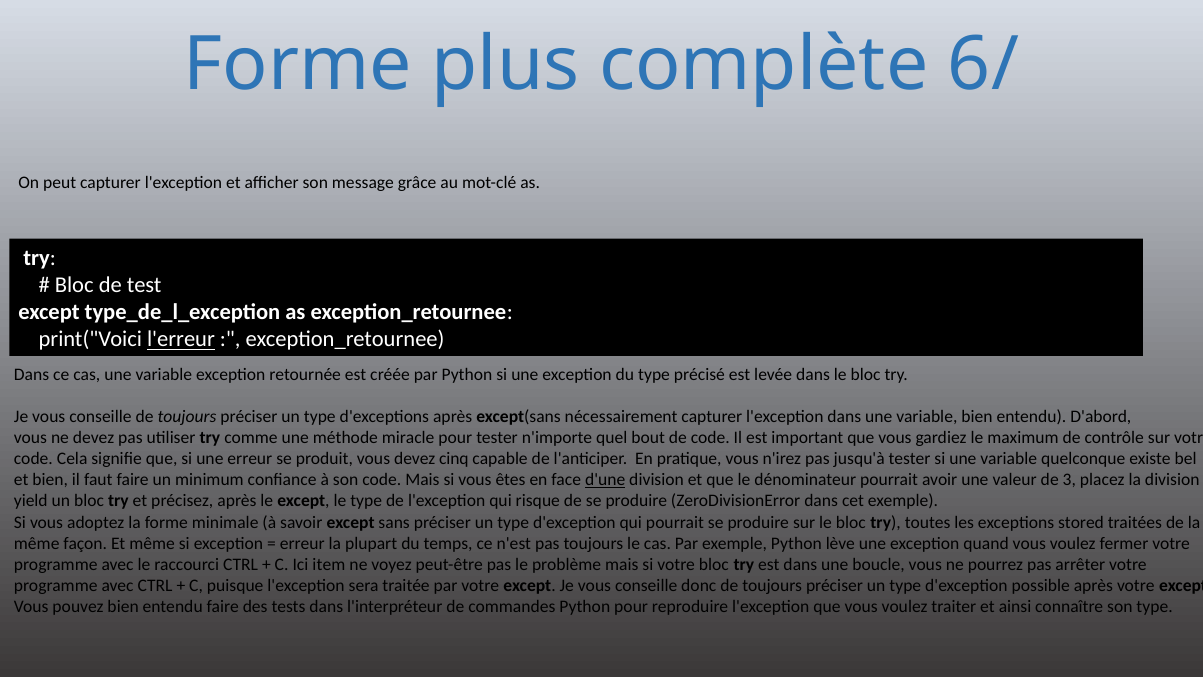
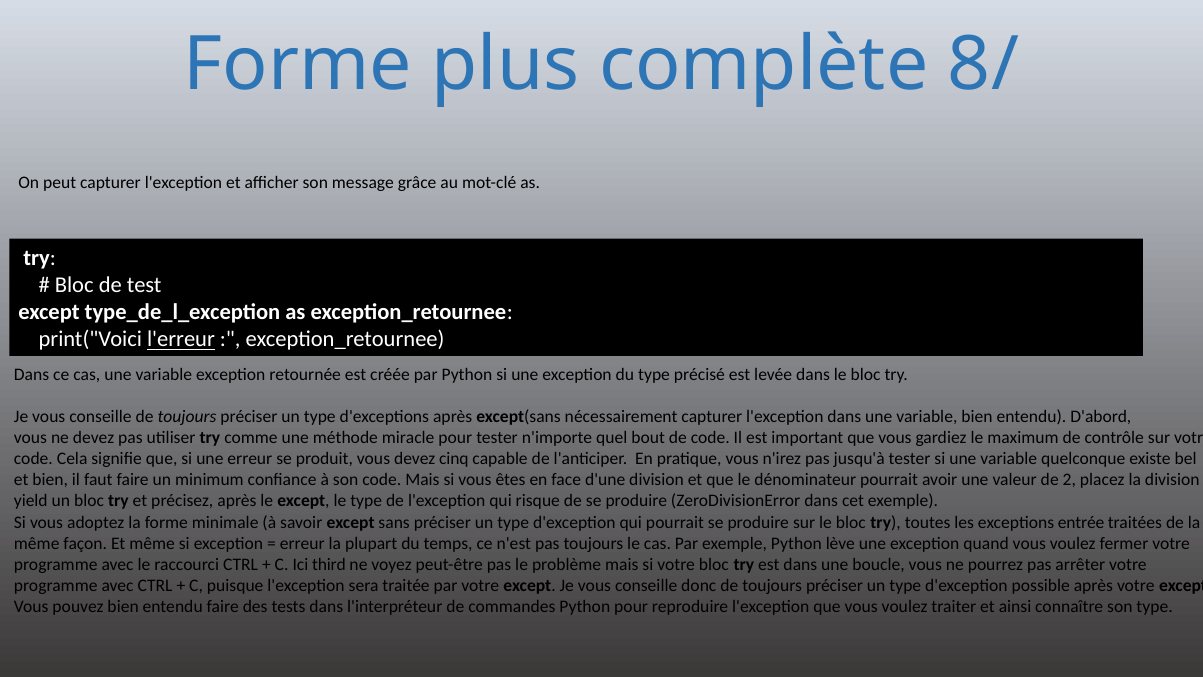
6/: 6/ -> 8/ (983, 65)
d'une underline: present -> none (605, 480)
3: 3 -> 2 (1069, 480)
stored: stored -> entrée (1081, 522)
item: item -> third (329, 564)
